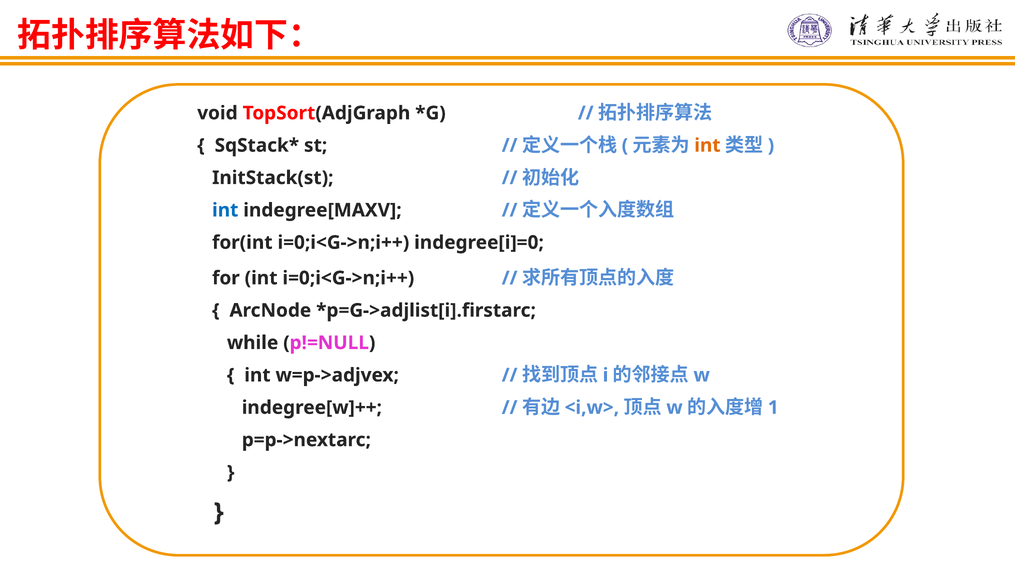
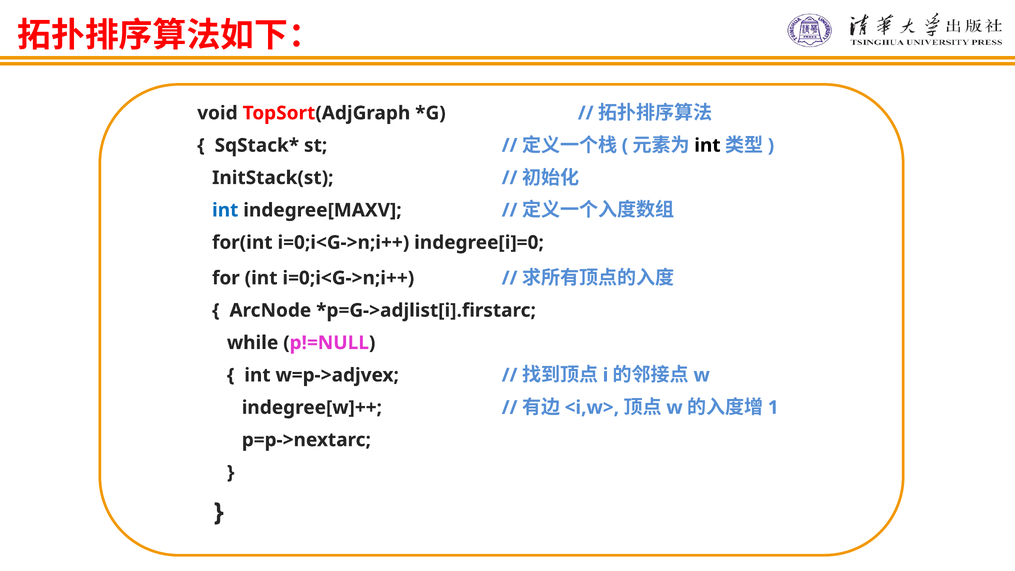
int colour: orange -> black (707, 145)
